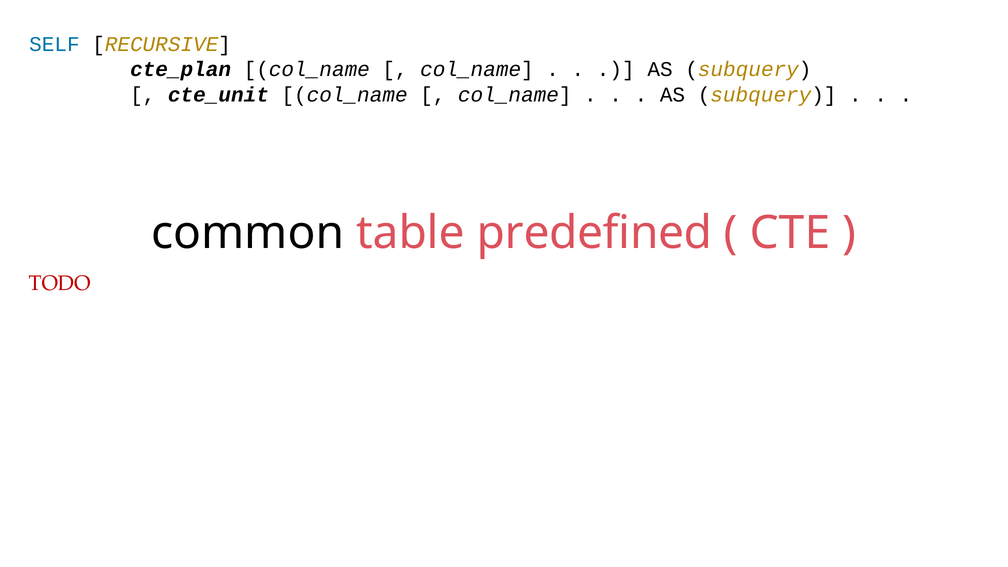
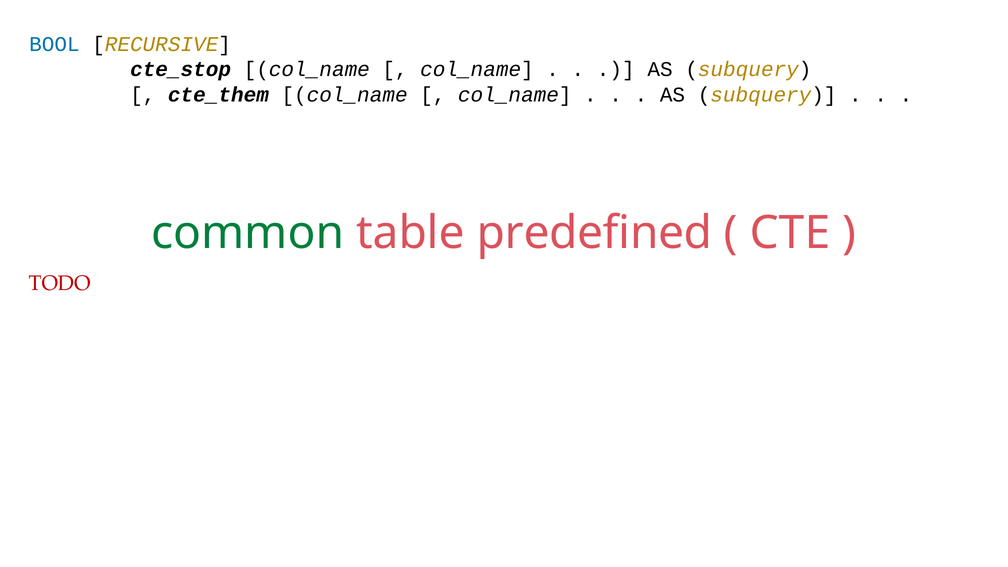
SELF: SELF -> BOOL (54, 44)
cte_plan: cte_plan -> cte_stop (181, 69)
cte_unit: cte_unit -> cte_them (218, 95)
common colour: black -> green (248, 233)
